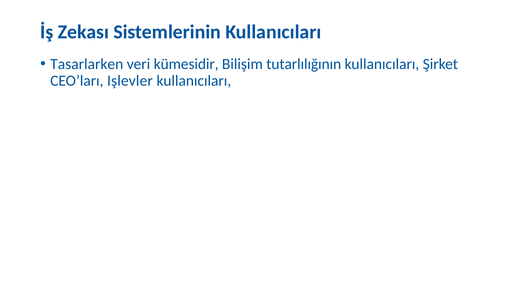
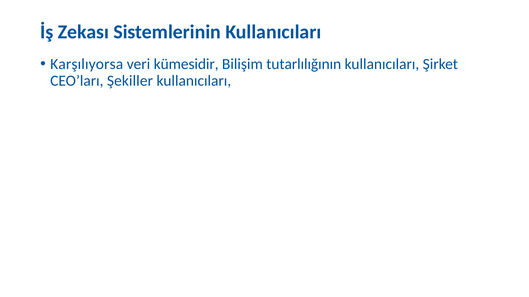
Tasarlarken: Tasarlarken -> Karşılıyorsa (87, 64)
Işlevler: Işlevler -> Şekiller (130, 81)
